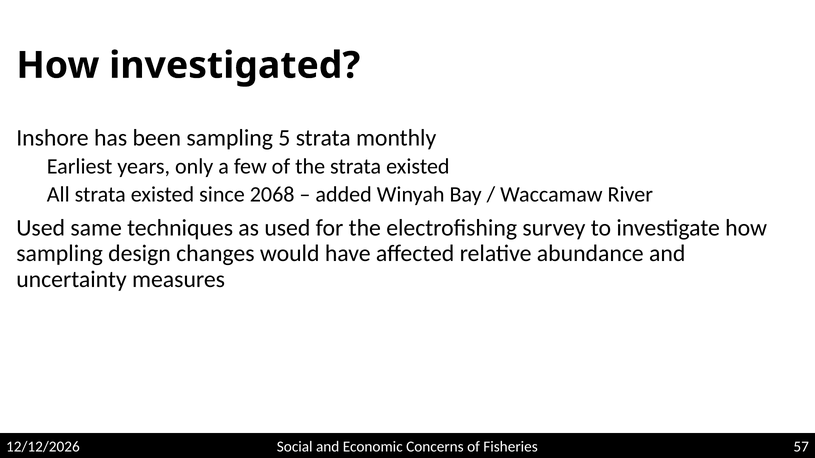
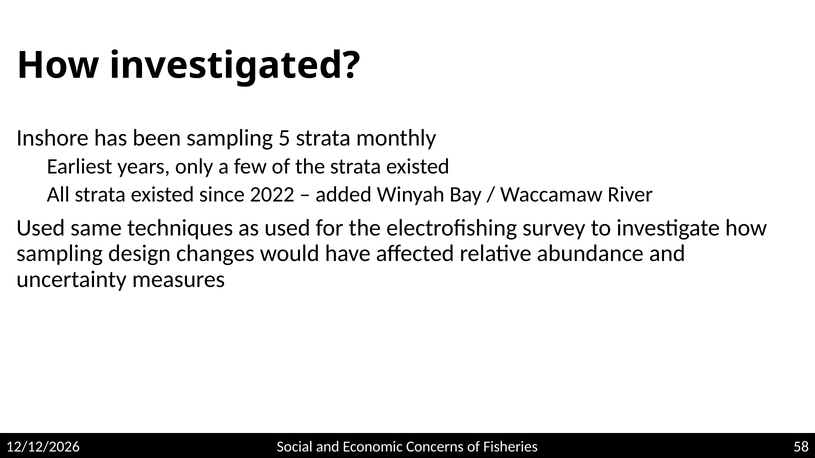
2068: 2068 -> 2022 (272, 195)
57: 57 -> 58 (801, 447)
